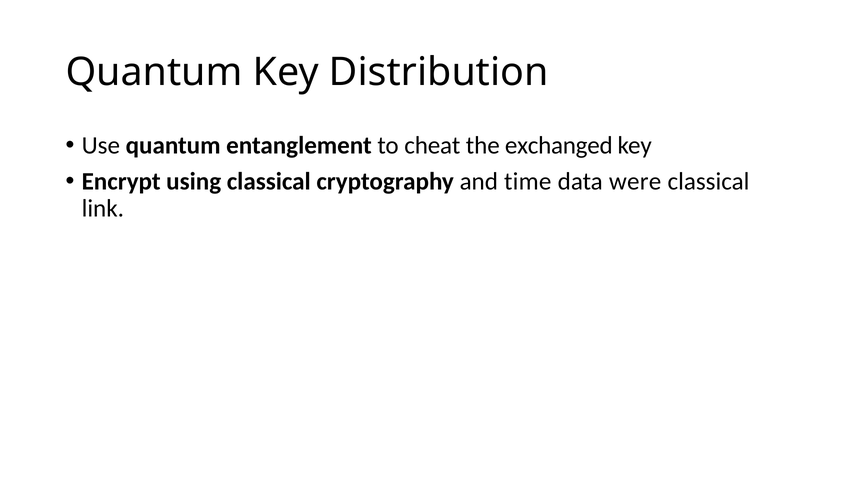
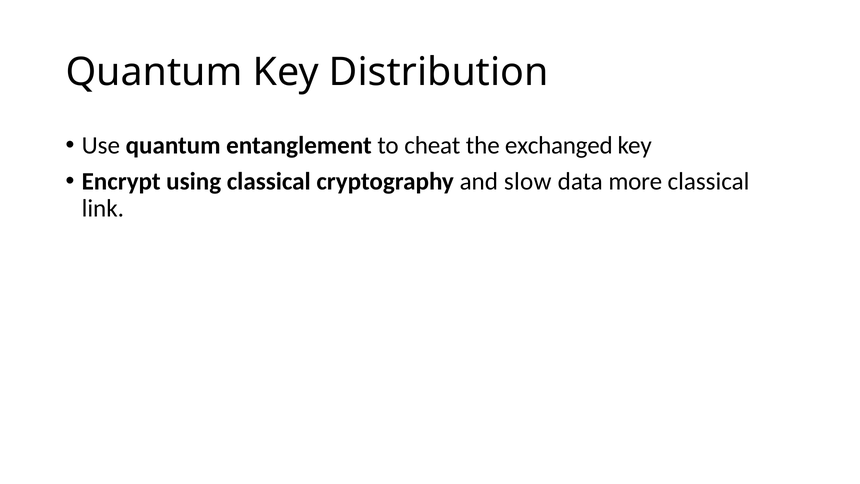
time: time -> slow (528, 181)
were: were -> more (635, 181)
